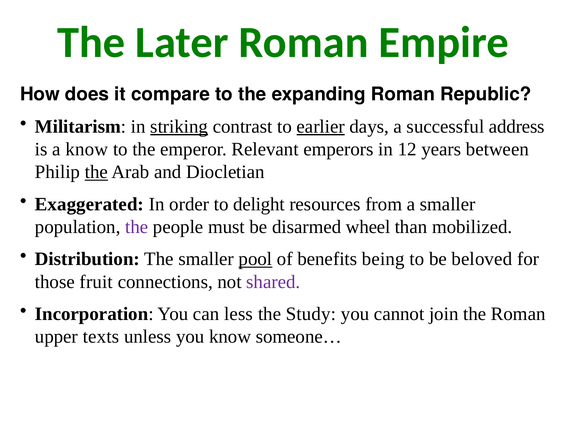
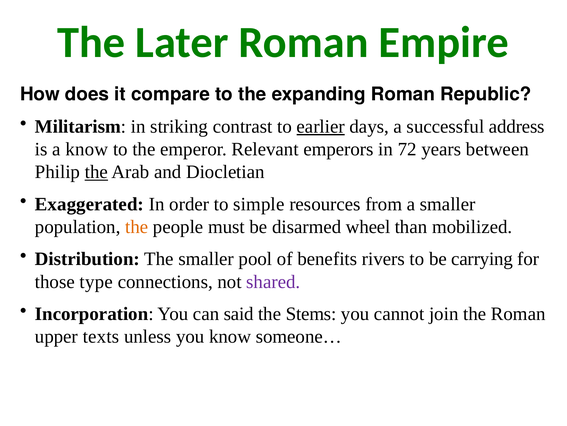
striking underline: present -> none (179, 126)
12: 12 -> 72 (407, 149)
delight: delight -> simple (259, 204)
the colour: purple -> orange (137, 226)
pool underline: present -> none (255, 259)
being: being -> rivers (383, 259)
beloved: beloved -> carrying (482, 259)
fruit: fruit -> type (96, 281)
less: less -> said (239, 313)
Study: Study -> Stems (311, 313)
